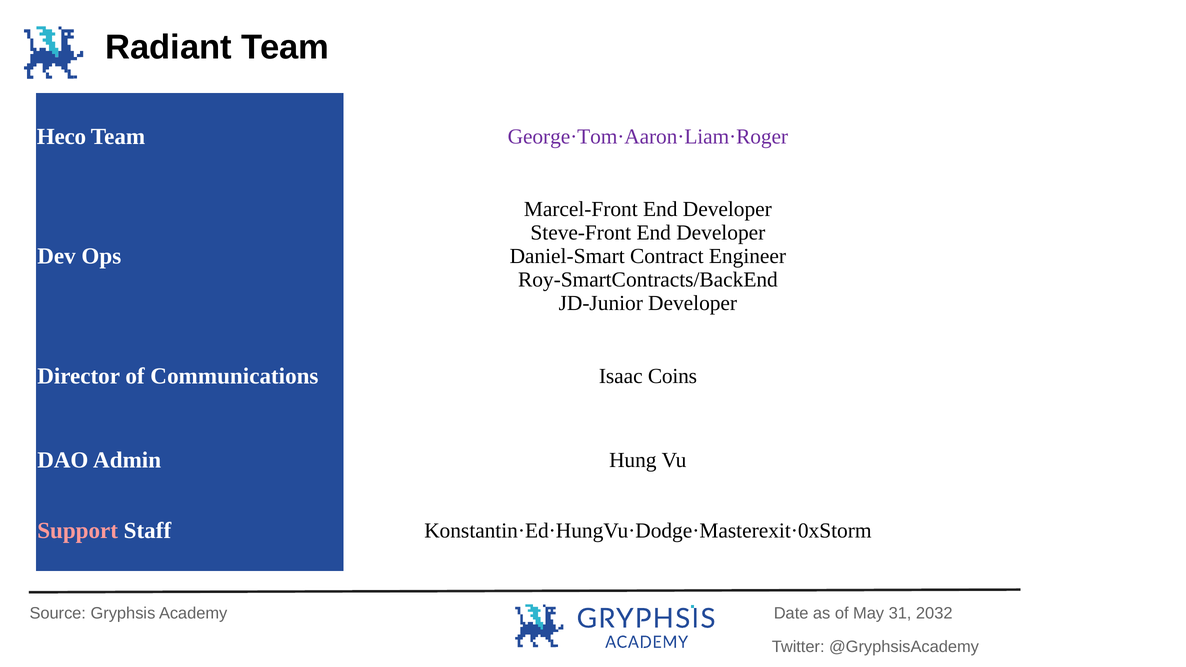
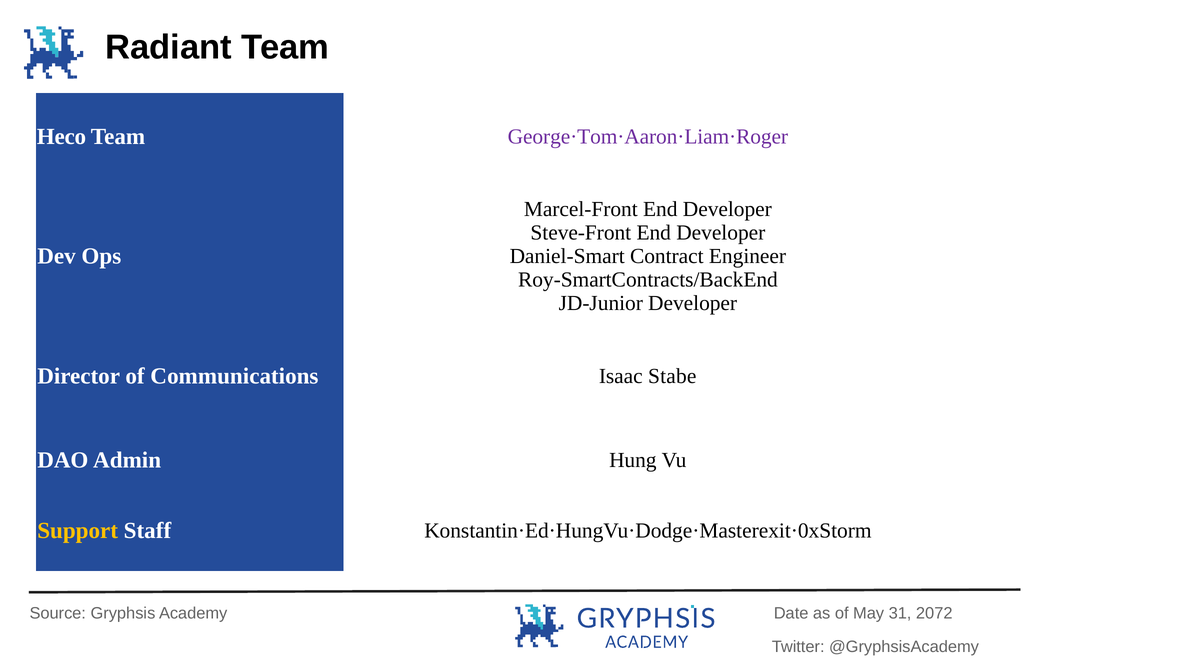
Coins: Coins -> Stabe (672, 376)
Support colour: pink -> yellow (78, 531)
2032: 2032 -> 2072 (934, 613)
